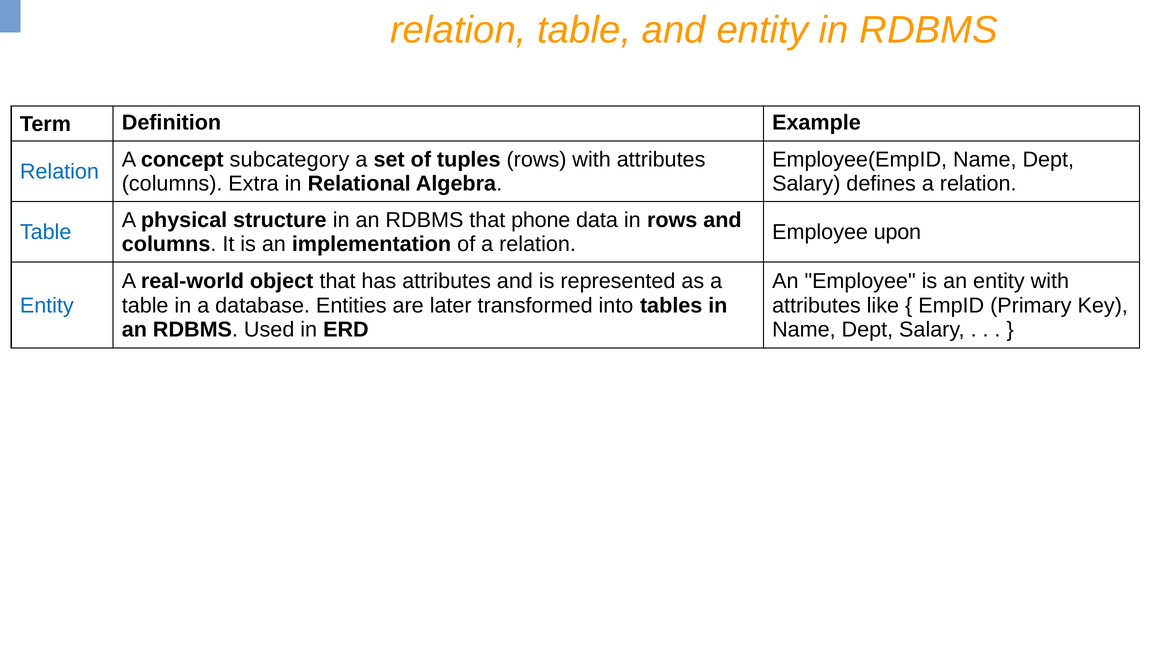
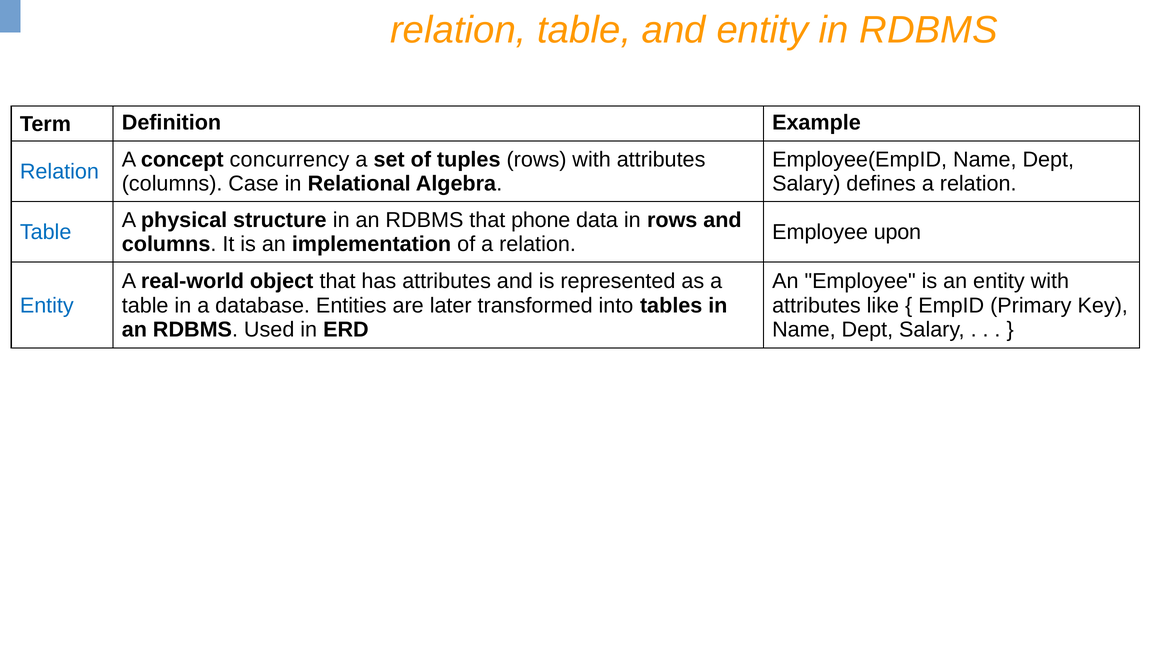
subcategory: subcategory -> concurrency (289, 160)
Extra: Extra -> Case (254, 184)
